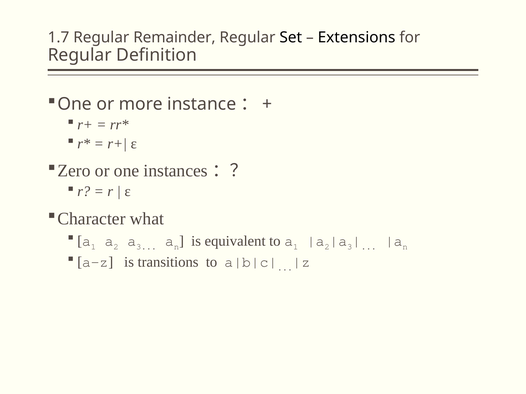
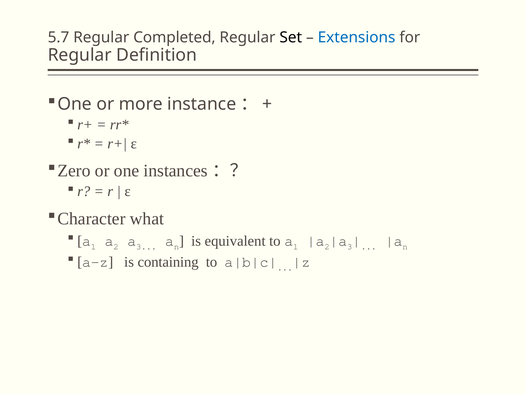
1.7: 1.7 -> 5.7 (59, 38)
Remainder: Remainder -> Completed (174, 38)
Extensions colour: black -> blue (357, 38)
transitions: transitions -> containing (168, 262)
